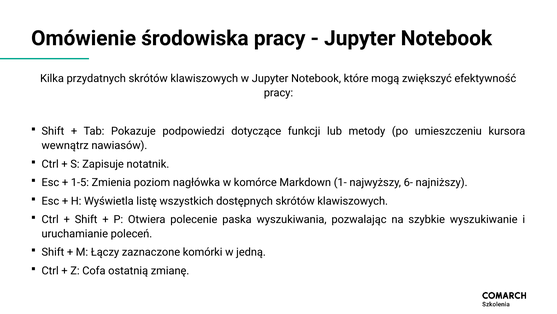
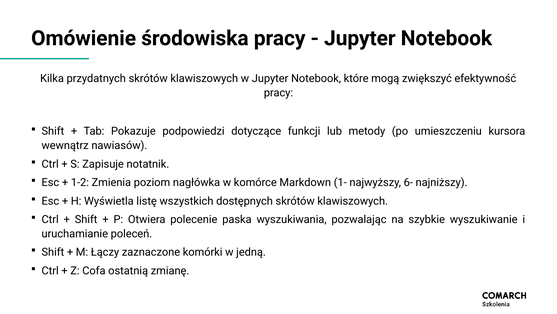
1-5: 1-5 -> 1-2 (80, 182)
